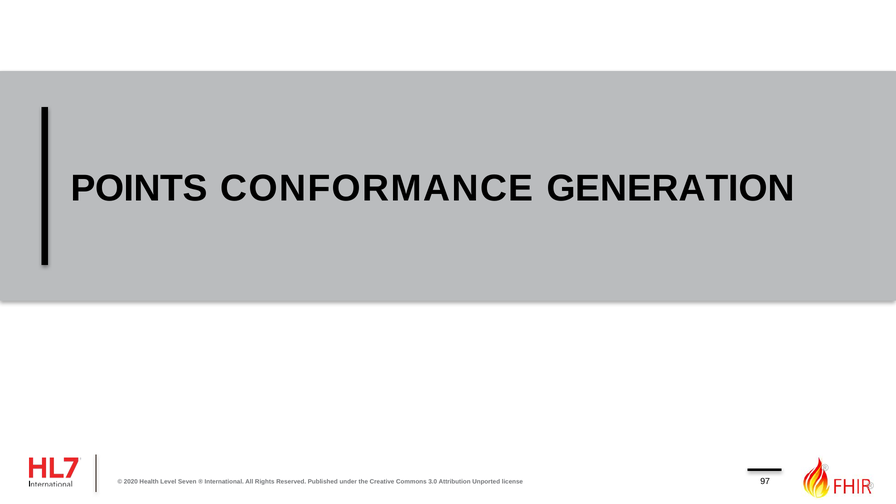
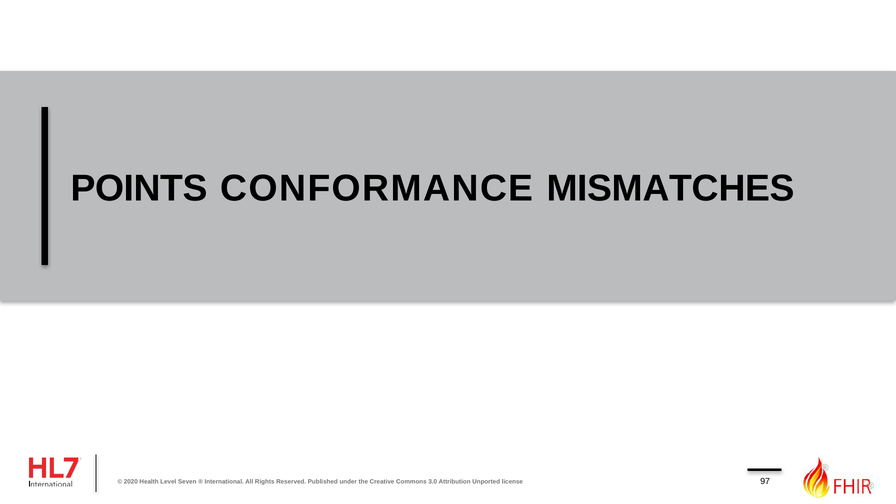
GENERATION: GENERATION -> MISMATCHES (671, 188)
